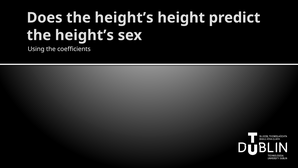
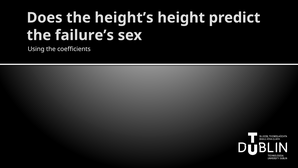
height’s: height’s -> failure’s (84, 35)
